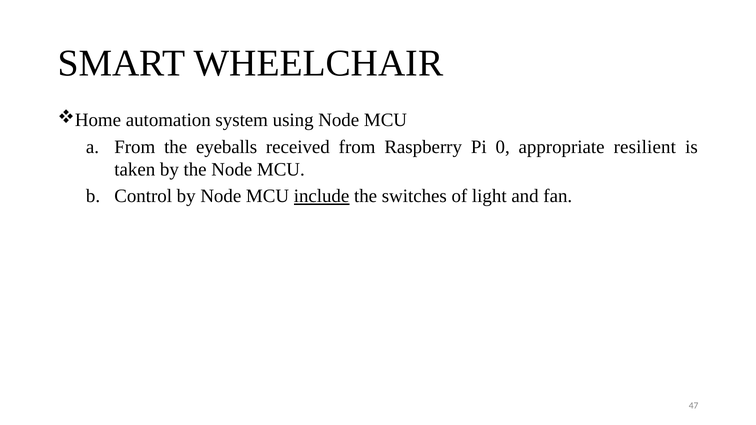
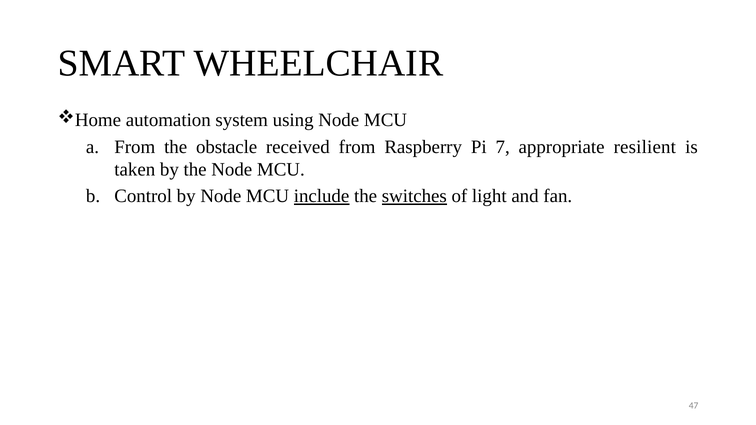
eyeballs: eyeballs -> obstacle (227, 147)
0: 0 -> 7 (503, 147)
switches underline: none -> present (414, 196)
